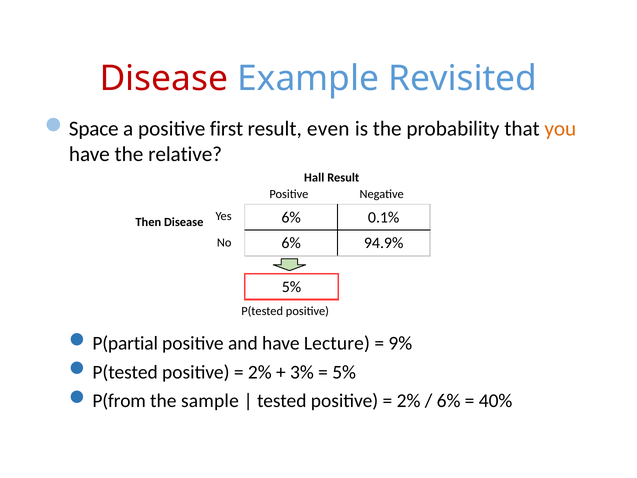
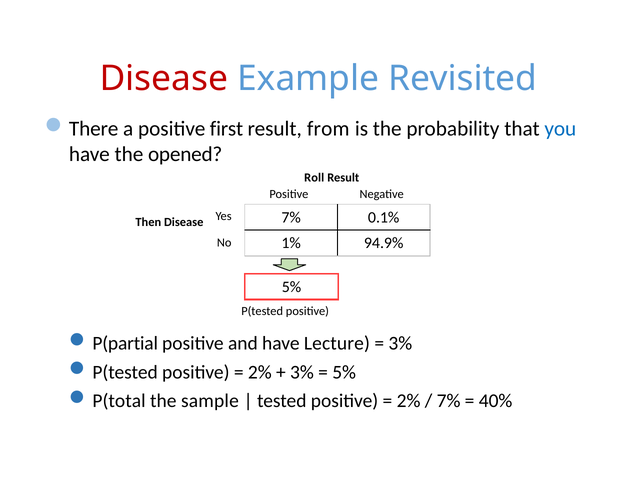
Space: Space -> There (94, 129)
even: even -> from (328, 129)
you colour: orange -> blue (560, 129)
relative: relative -> opened (185, 154)
Hall: Hall -> Roll (314, 178)
6%: 6% -> 7% (291, 217)
6%: 6% -> 1% (291, 243)
9%: 9% -> 3% (400, 343)
P(from: P(from -> P(total (119, 401)
6%: 6% -> 7% (449, 401)
